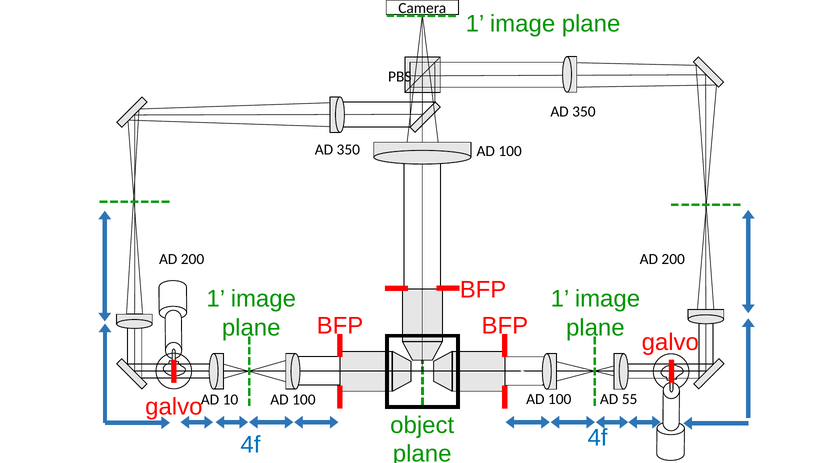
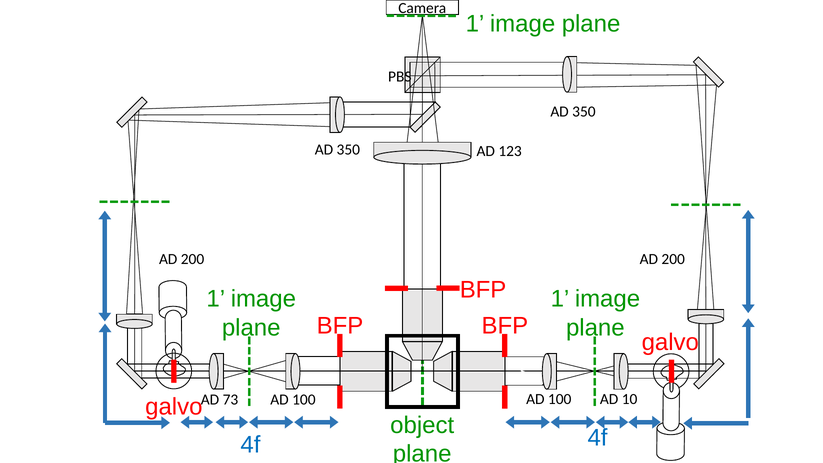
100: 100 -> 123 (510, 151)
55: 55 -> 10 (630, 399)
10: 10 -> 73 (230, 400)
